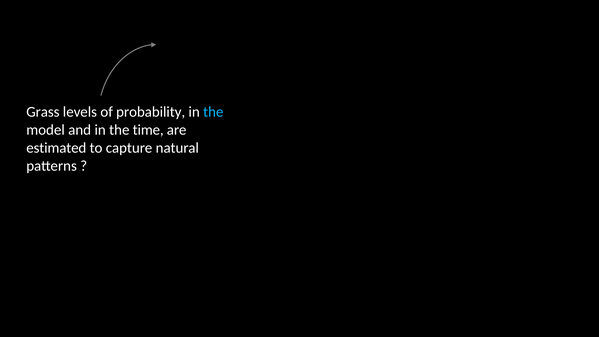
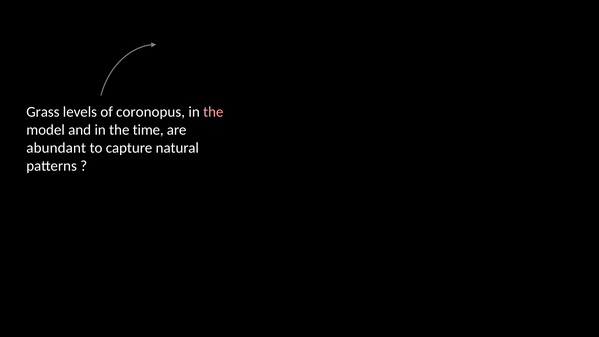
probability: probability -> coronopus (151, 112)
the colour: light blue -> pink (213, 112)
estimated: estimated -> abundant (56, 148)
